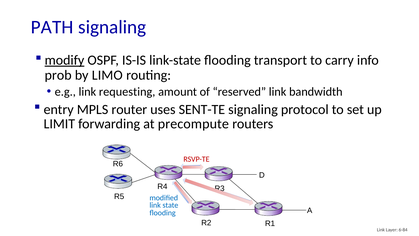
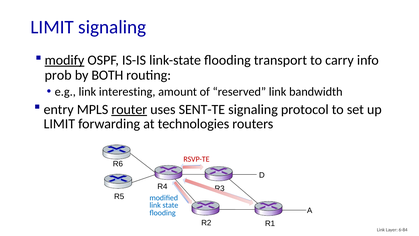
PATH: PATH -> LIMIT (52, 27)
LIMO: LIMO -> BOTH (107, 75)
requesting: requesting -> interesting (127, 92)
router underline: none -> present (129, 109)
precompute: precompute -> technologies (193, 124)
